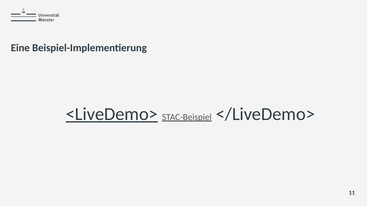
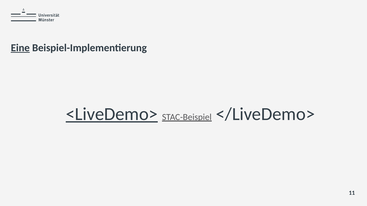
Eine underline: none -> present (20, 48)
